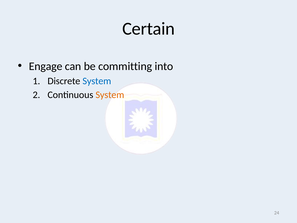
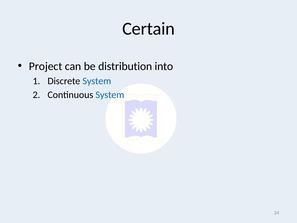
Engage: Engage -> Project (46, 66)
committing: committing -> distribution (125, 66)
System colour: orange -> blue (110, 95)
